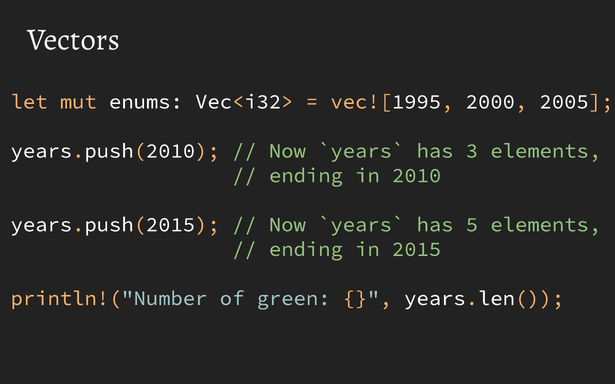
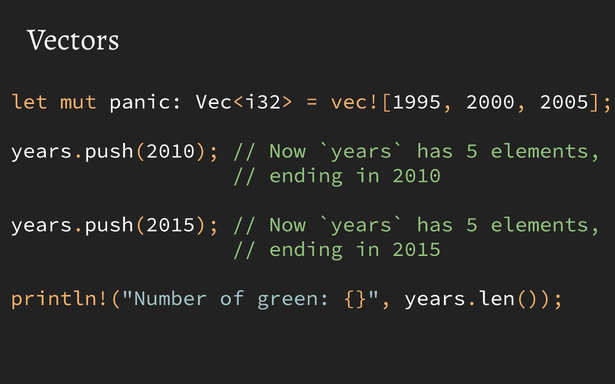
enums: enums -> panic (146, 102)
3: 3 -> 5 (472, 151)
